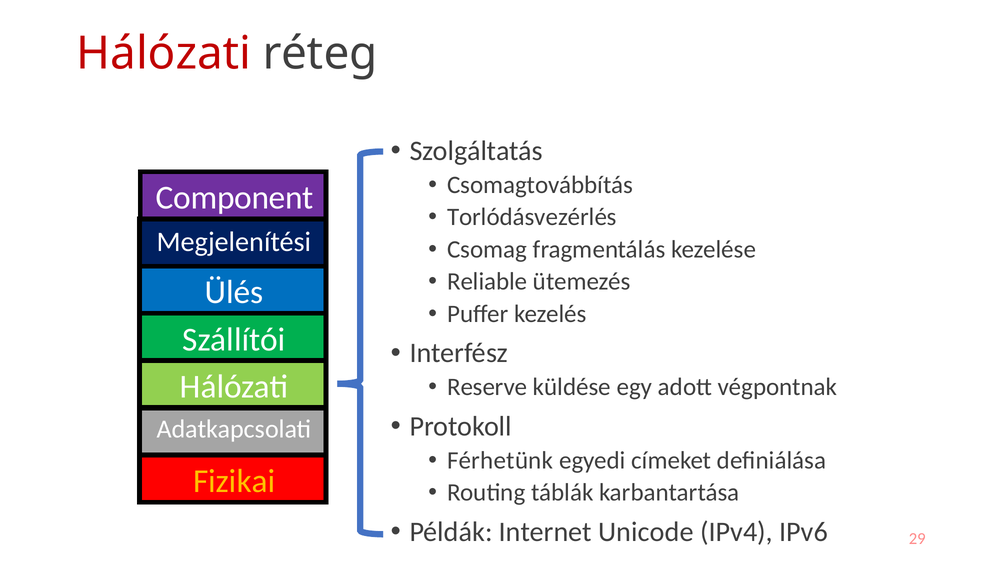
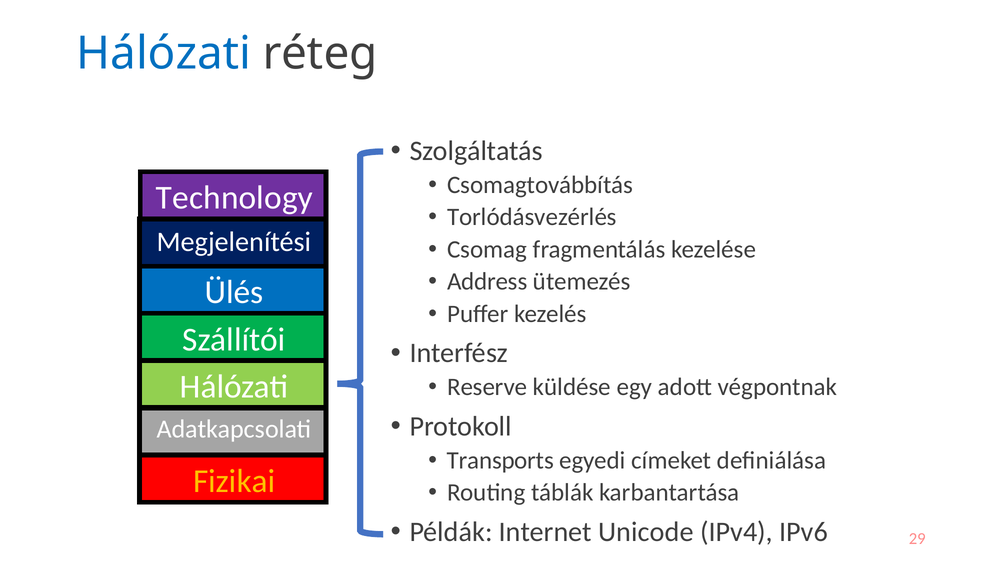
Hálózati colour: red -> blue (164, 54)
Component: Component -> Technology (234, 198)
Reliable: Reliable -> Address (487, 281)
Férhetünk: Férhetünk -> Transports (500, 460)
